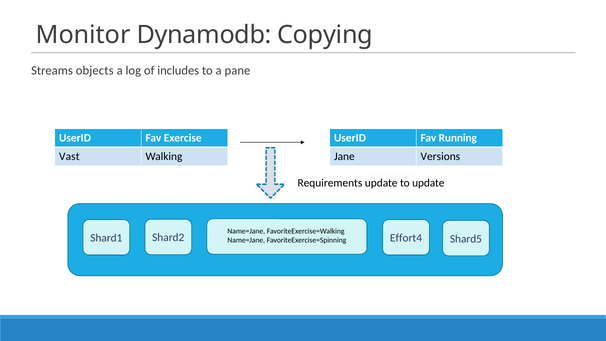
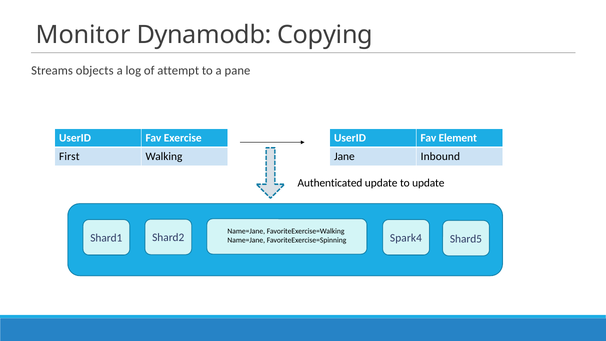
includes: includes -> attempt (178, 71)
Running: Running -> Element (458, 138)
Vast: Vast -> First (69, 156)
Versions: Versions -> Inbound (440, 156)
Requirements: Requirements -> Authenticated (330, 183)
Effort4: Effort4 -> Spark4 (406, 238)
